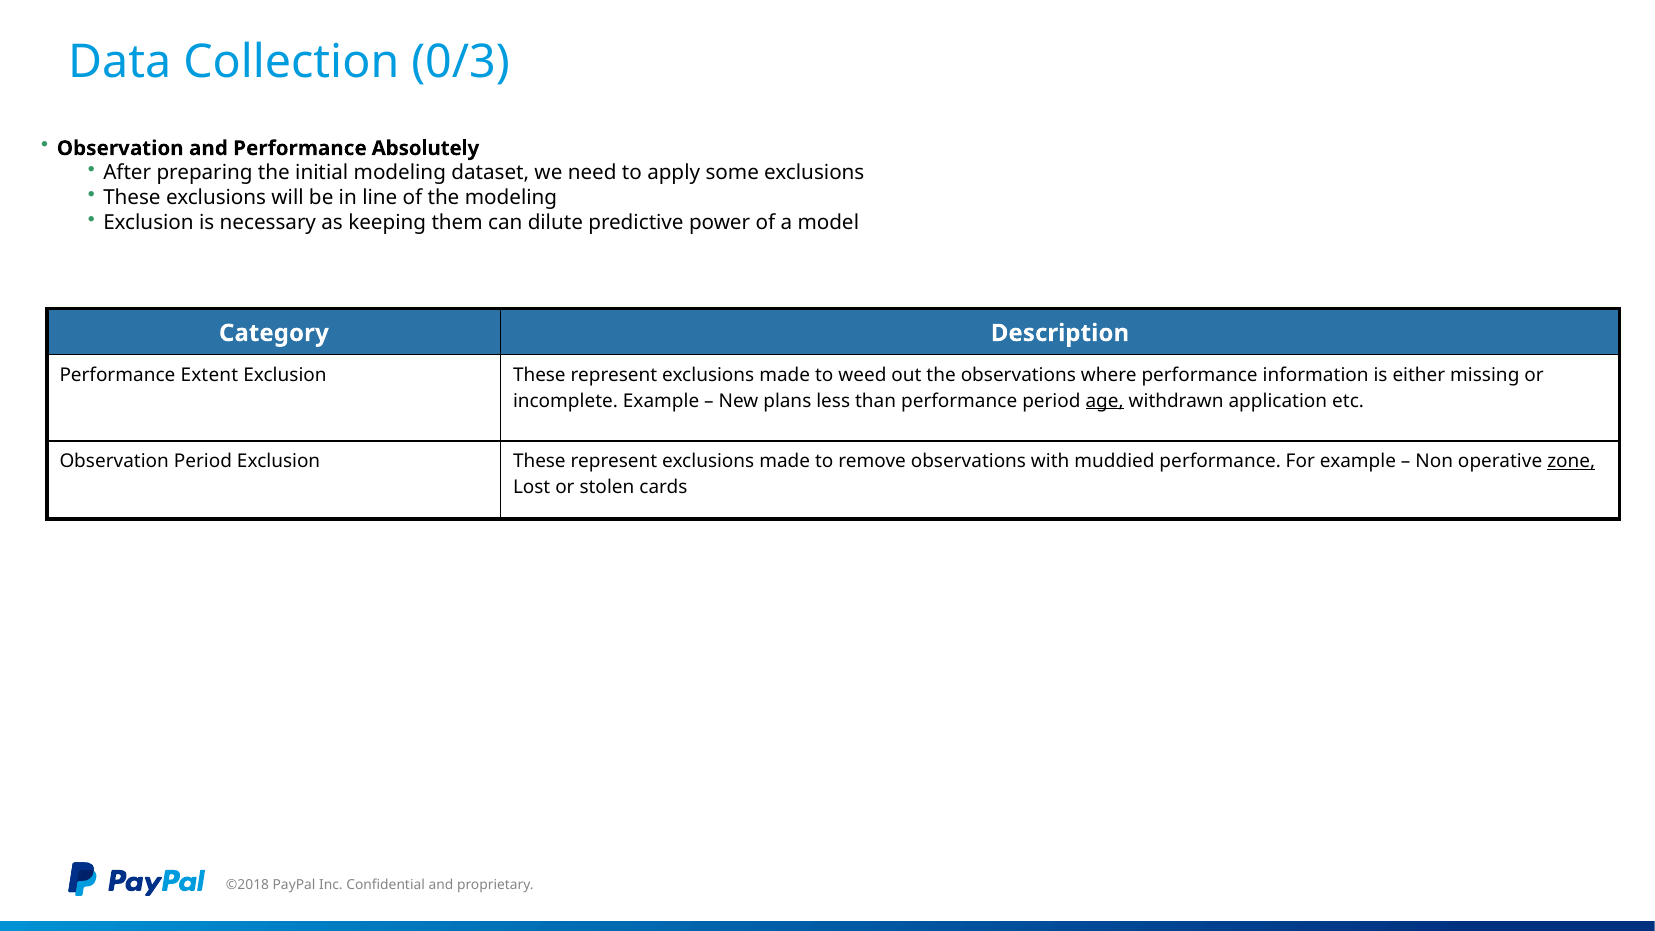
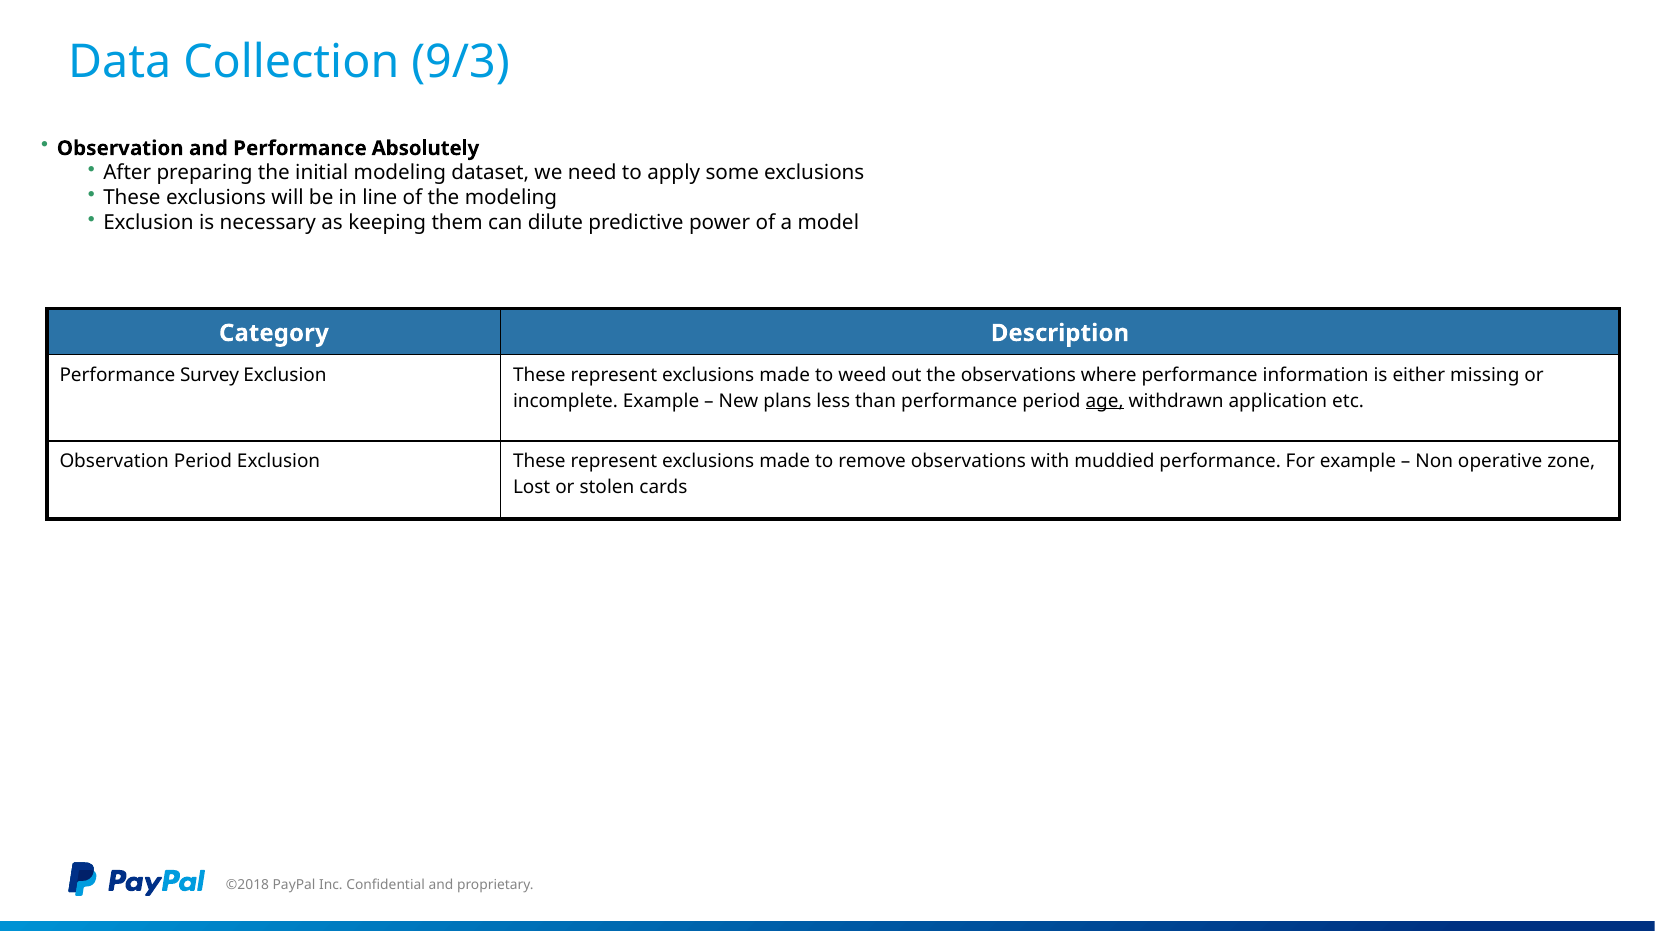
0/3: 0/3 -> 9/3 (460, 63)
Extent: Extent -> Survey (210, 375)
zone underline: present -> none (1571, 461)
